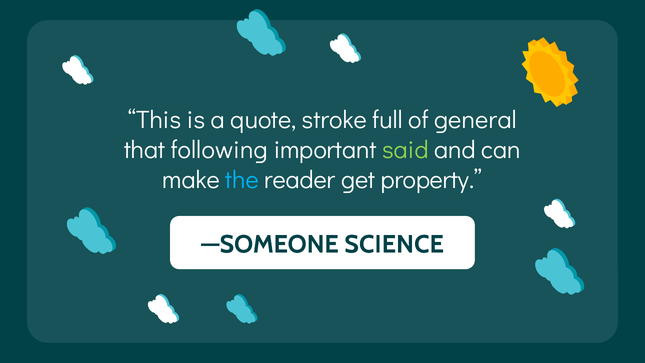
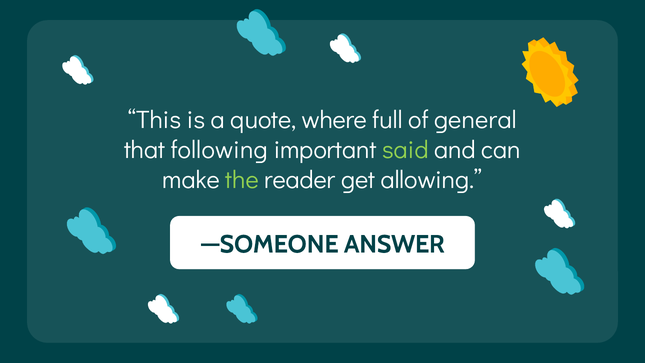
stroke: stroke -> where (334, 120)
the colour: light blue -> light green (242, 180)
property: property -> allowing (432, 180)
SCIENCE: SCIENCE -> ANSWER (394, 244)
